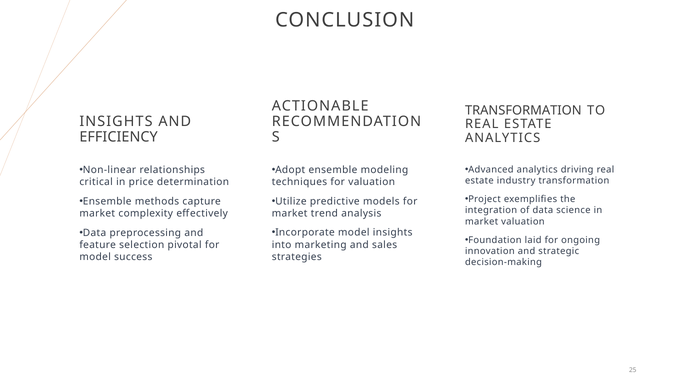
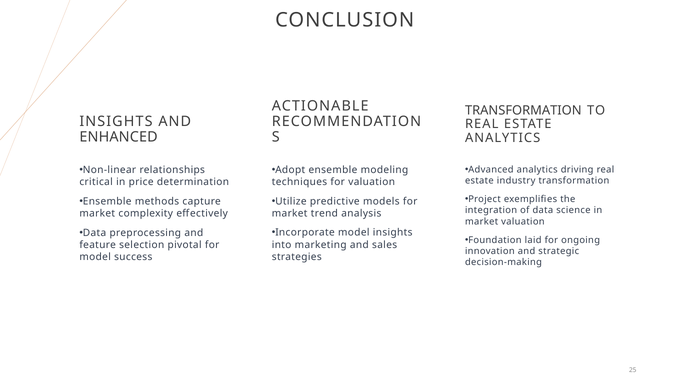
EFFICIENCY: EFFICIENCY -> ENHANCED (119, 137)
